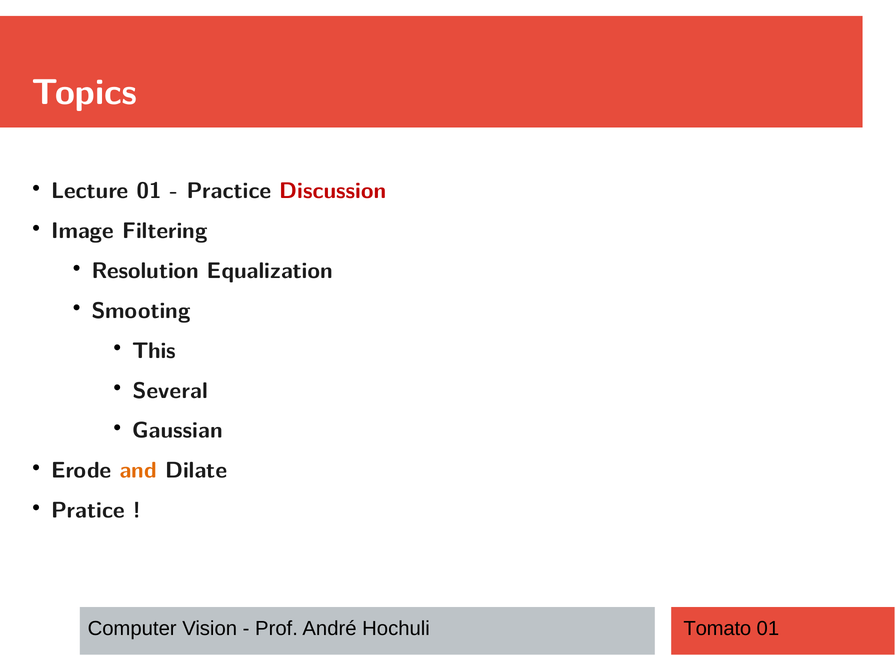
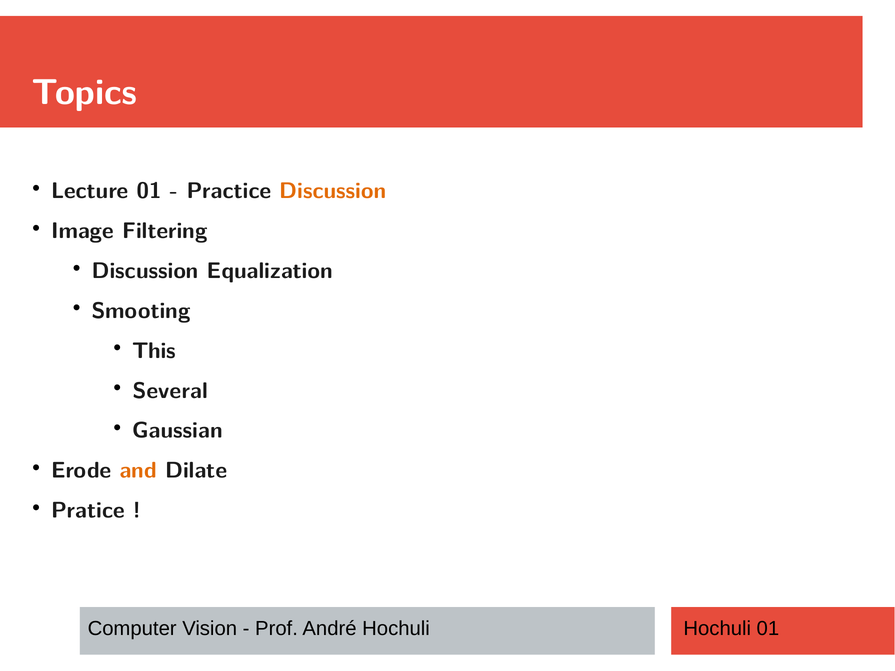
Discussion colour: red -> orange (333, 191)
Resolution: Resolution -> Discussion (145, 271)
Hochuli Tomato: Tomato -> Hochuli (717, 629)
